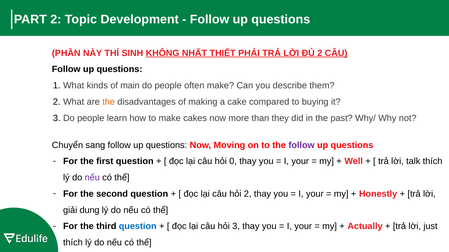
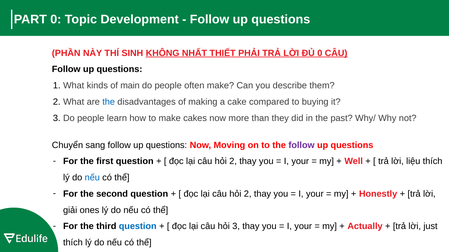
PART 2: 2 -> 0 (56, 19)
ĐỦ 2: 2 -> 0 (320, 53)
the colour: orange -> blue (109, 102)
0: 0 -> 2 (233, 162)
talk: talk -> liệu (413, 162)
nếu colour: purple -> blue (92, 178)
dung: dung -> ones (90, 211)
